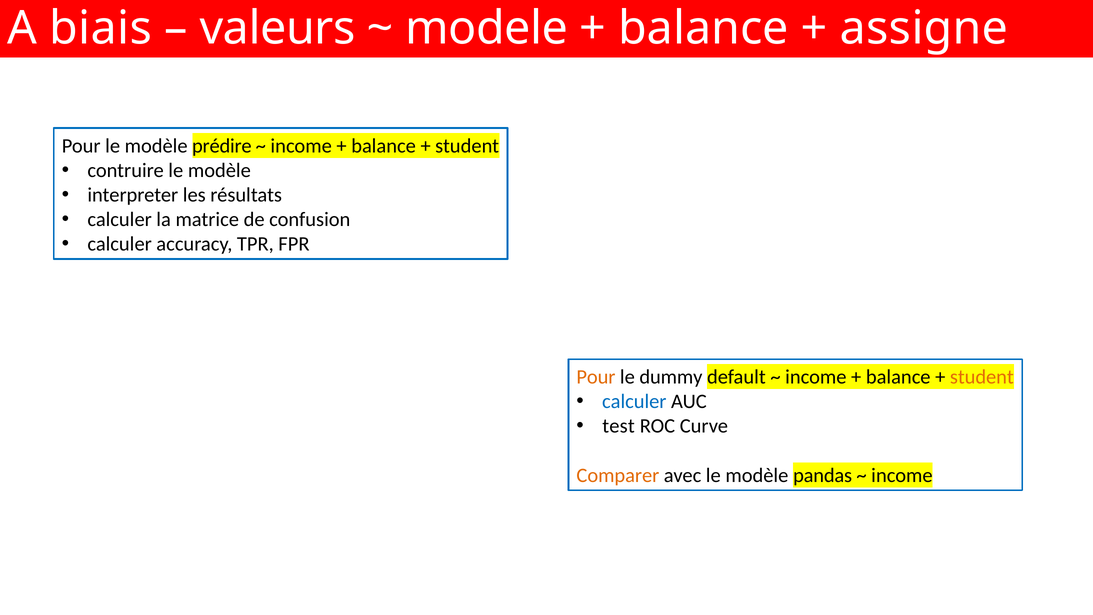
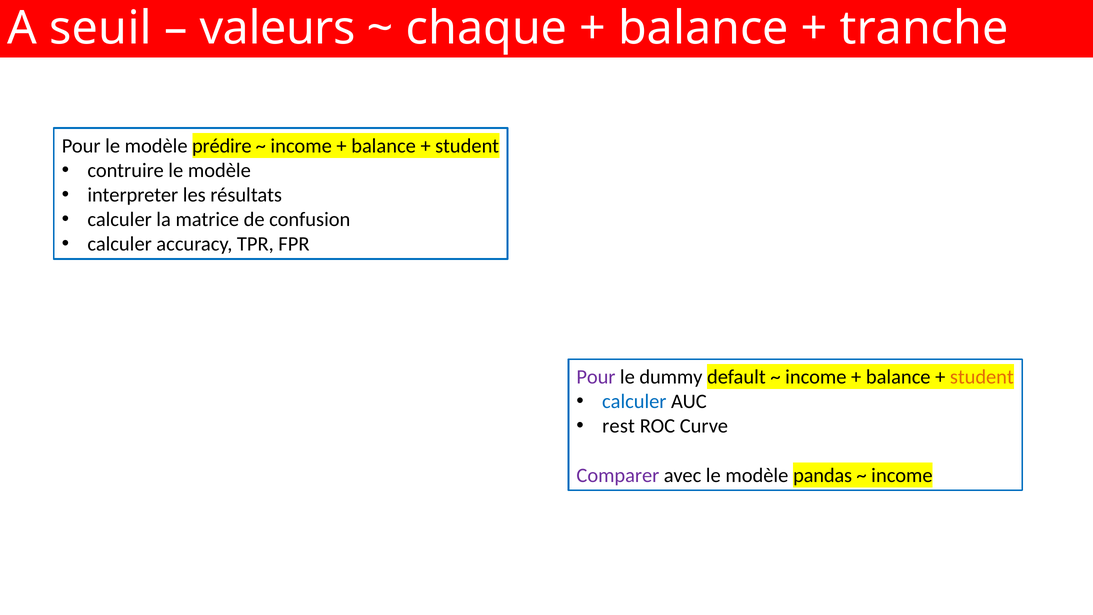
biais: biais -> seuil (101, 29)
modele: modele -> chaque (486, 29)
assigne: assigne -> tranche (924, 29)
Pour colour: orange -> purple (596, 377)
test: test -> rest (619, 426)
Comparer colour: orange -> purple (618, 475)
